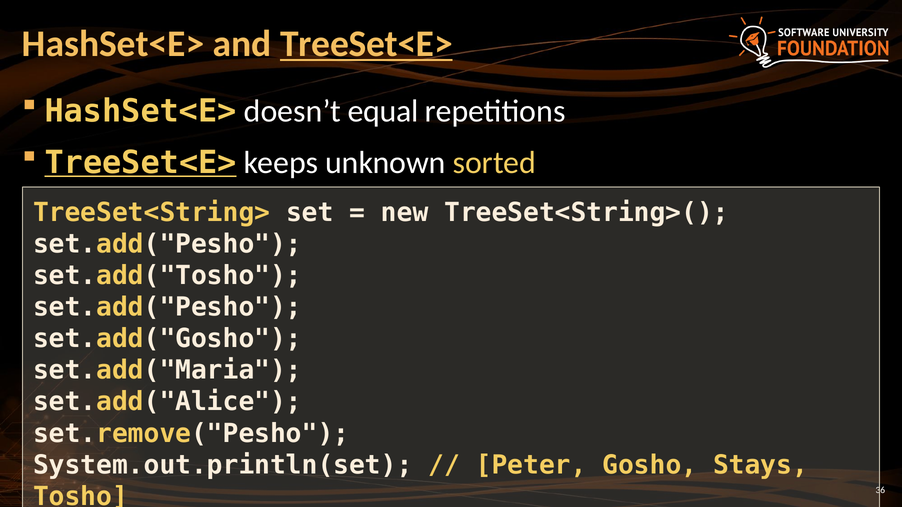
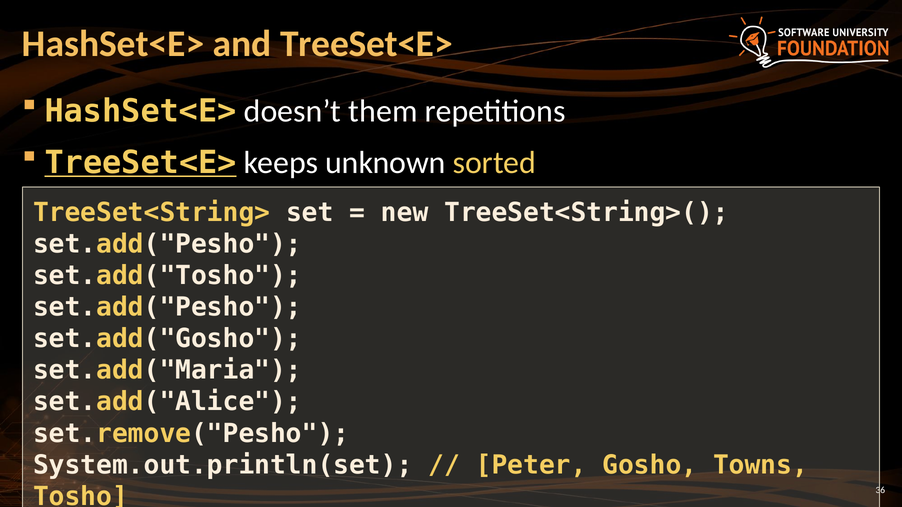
TreeSet<E> underline: present -> none (366, 44)
equal: equal -> them (383, 111)
Stays: Stays -> Towns (760, 465)
